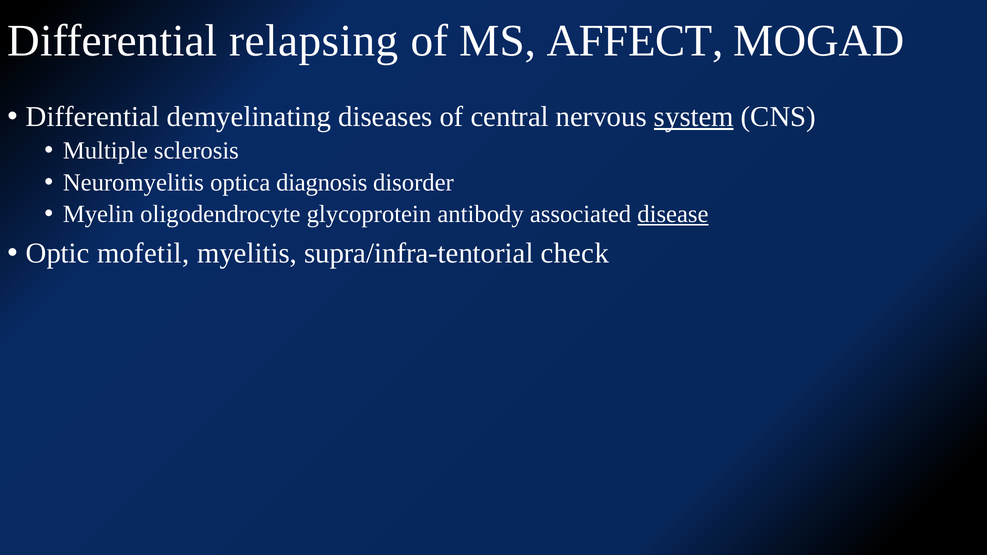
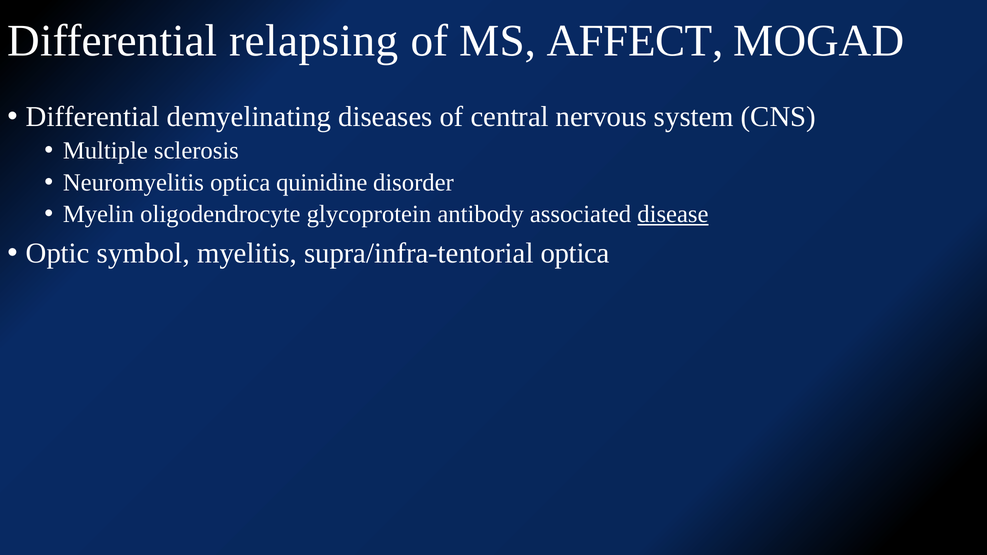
system underline: present -> none (694, 117)
diagnosis: diagnosis -> quinidine (322, 183)
mofetil: mofetil -> symbol (143, 253)
supra/infra-tentorial check: check -> optica (575, 253)
